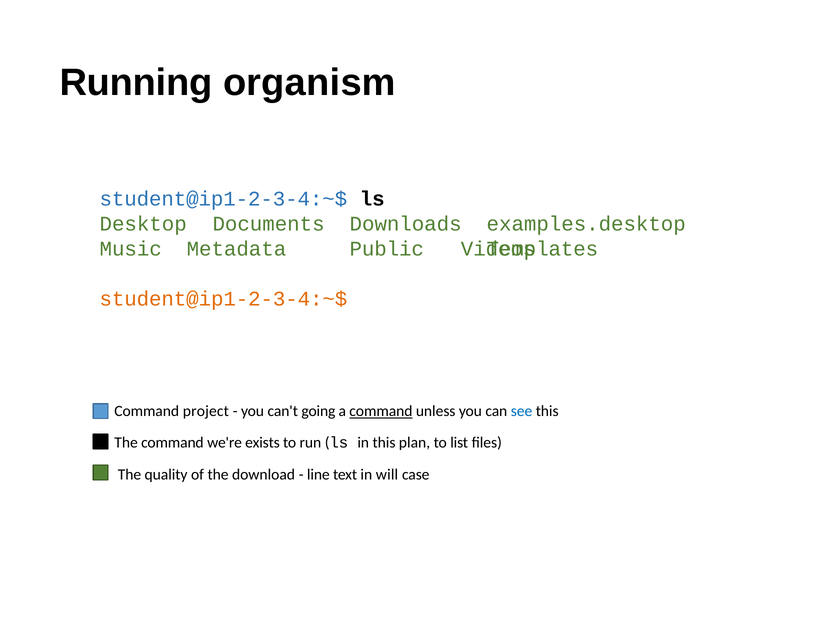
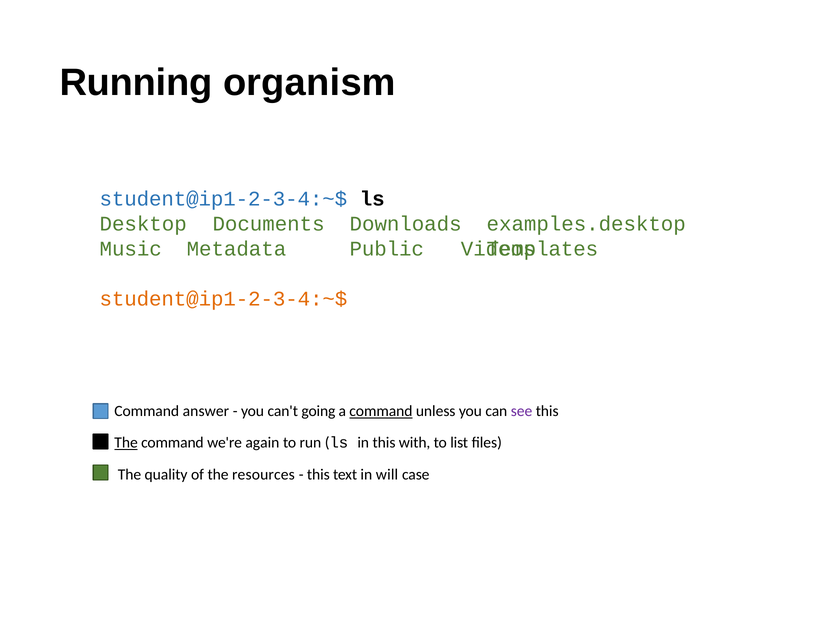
project: project -> answer (206, 411)
see colour: blue -> purple (522, 411)
The underline: none -> present (126, 443)
exists: exists -> again (262, 443)
plan: plan -> with (415, 443)
download: download -> resources (263, 474)
line: line -> this (318, 474)
